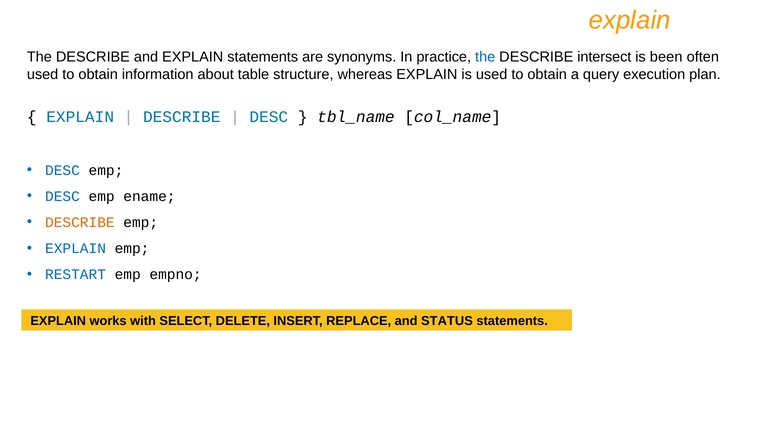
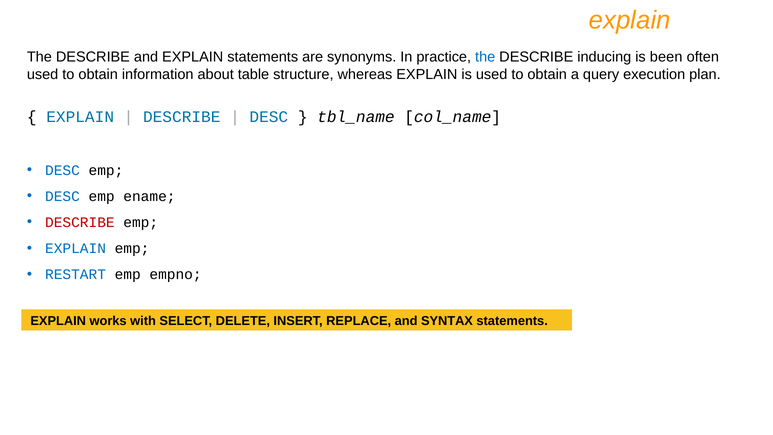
intersect: intersect -> inducing (604, 57)
DESCRIBE colour: orange -> red (80, 222)
STATUS: STATUS -> SYNTAX (447, 321)
